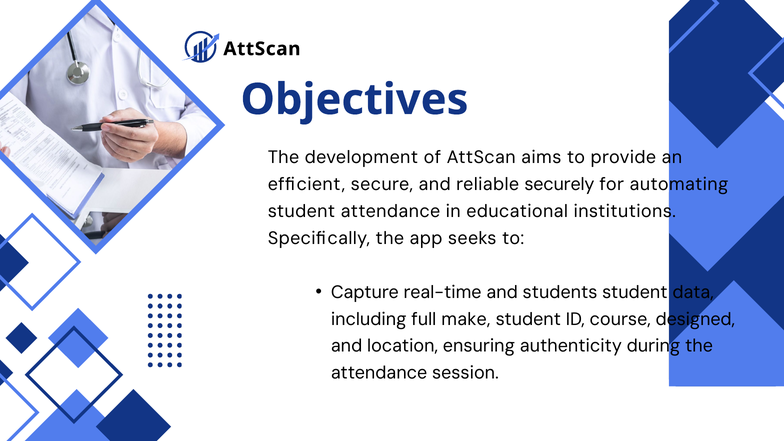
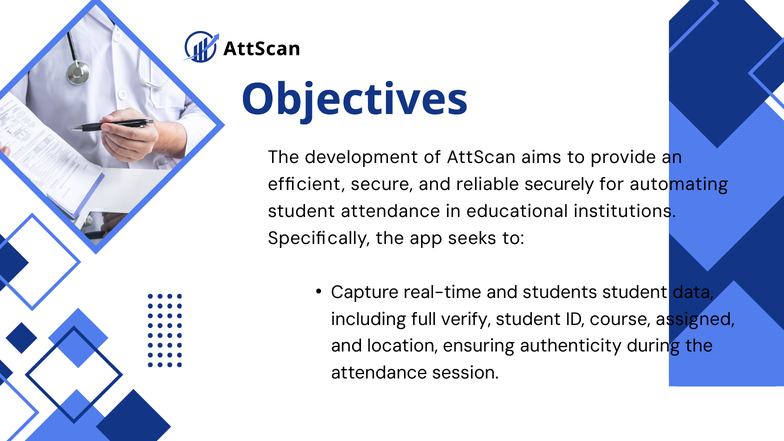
make: make -> verify (466, 319)
designed: designed -> assigned (695, 319)
